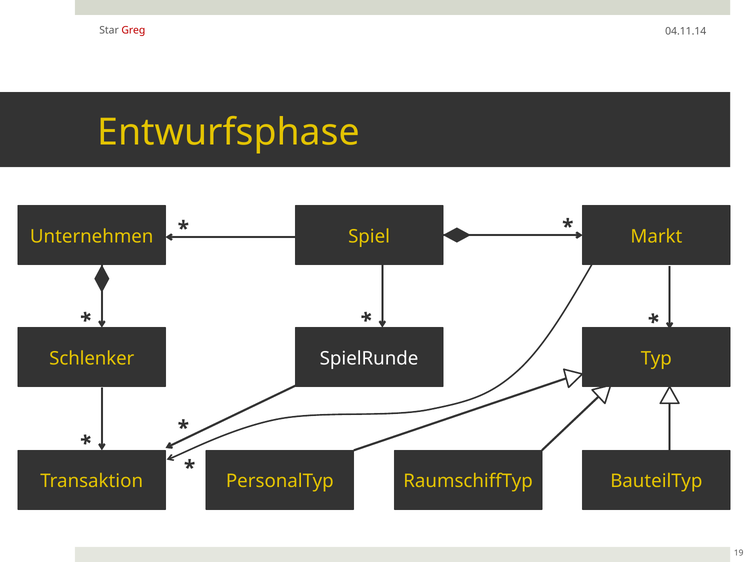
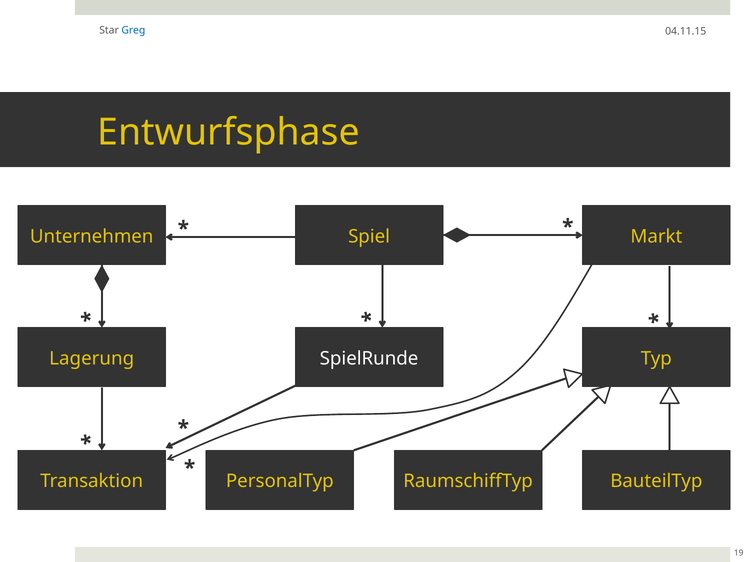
Greg colour: red -> blue (133, 30)
04.11.14: 04.11.14 -> 04.11.15 (686, 31)
Schlenker: Schlenker -> Lagerung (92, 358)
